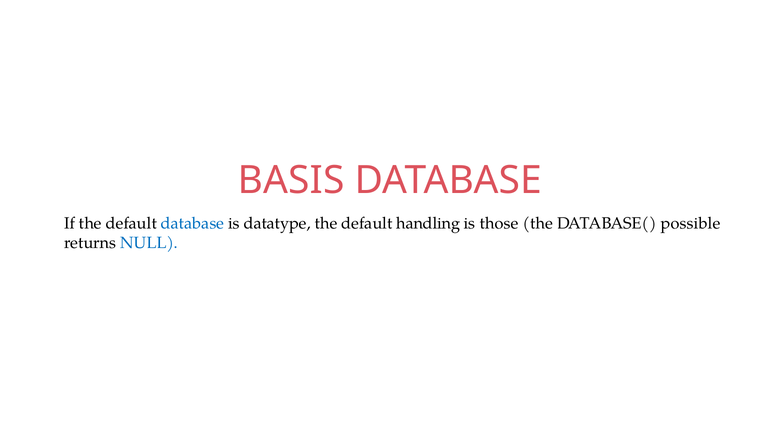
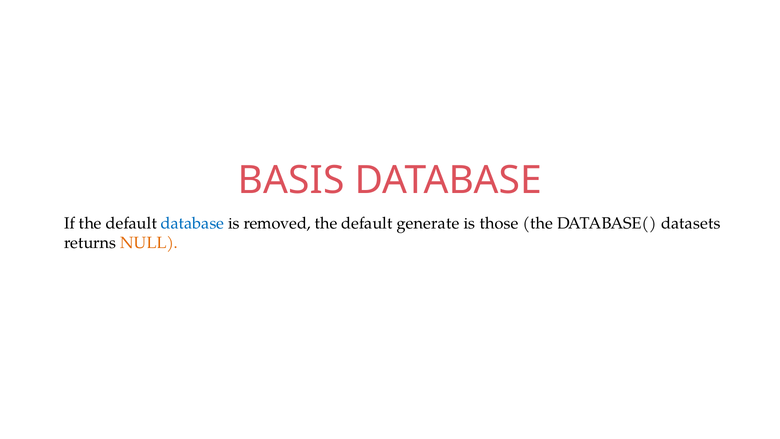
datatype: datatype -> removed (277, 223)
handling: handling -> generate (428, 223)
possible: possible -> datasets (691, 223)
NULL colour: blue -> orange (149, 243)
